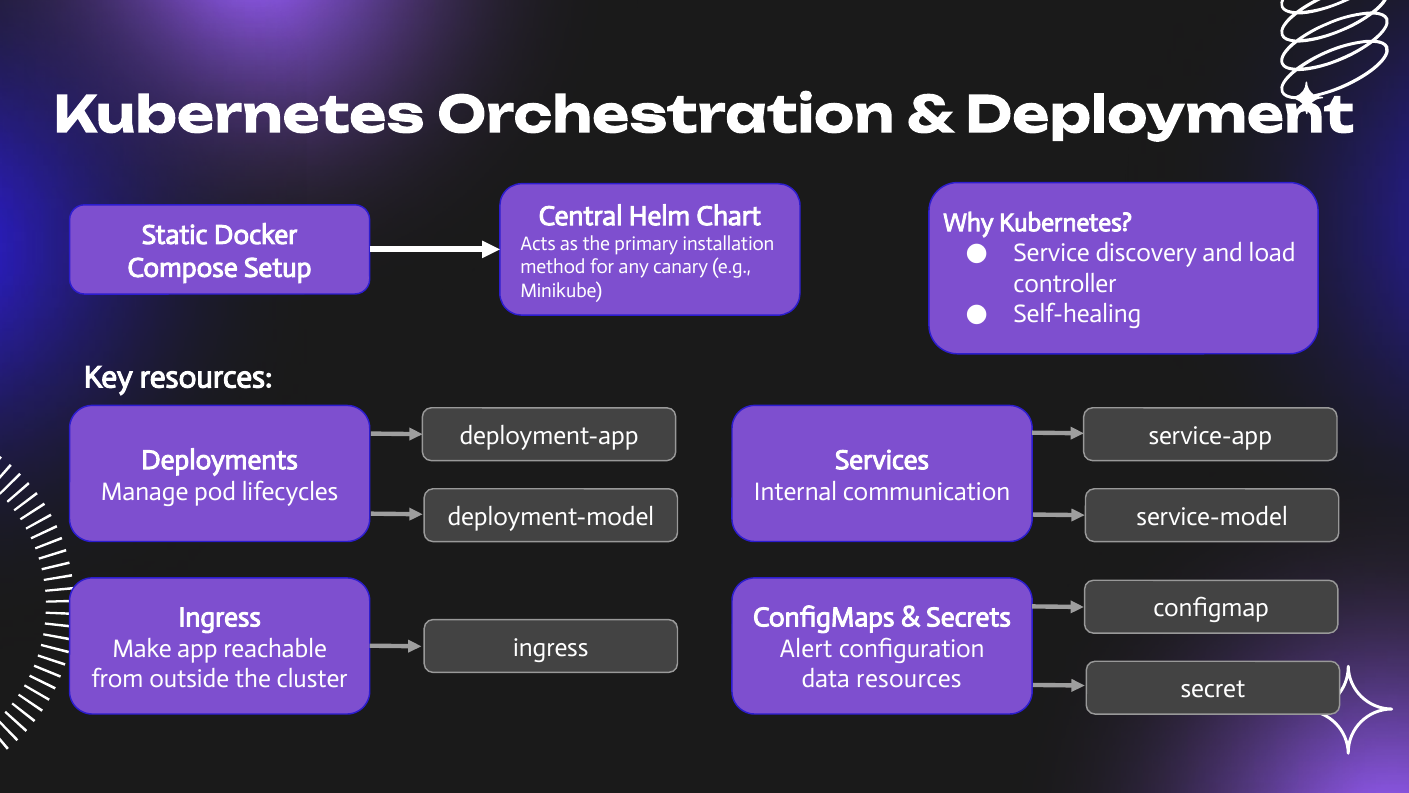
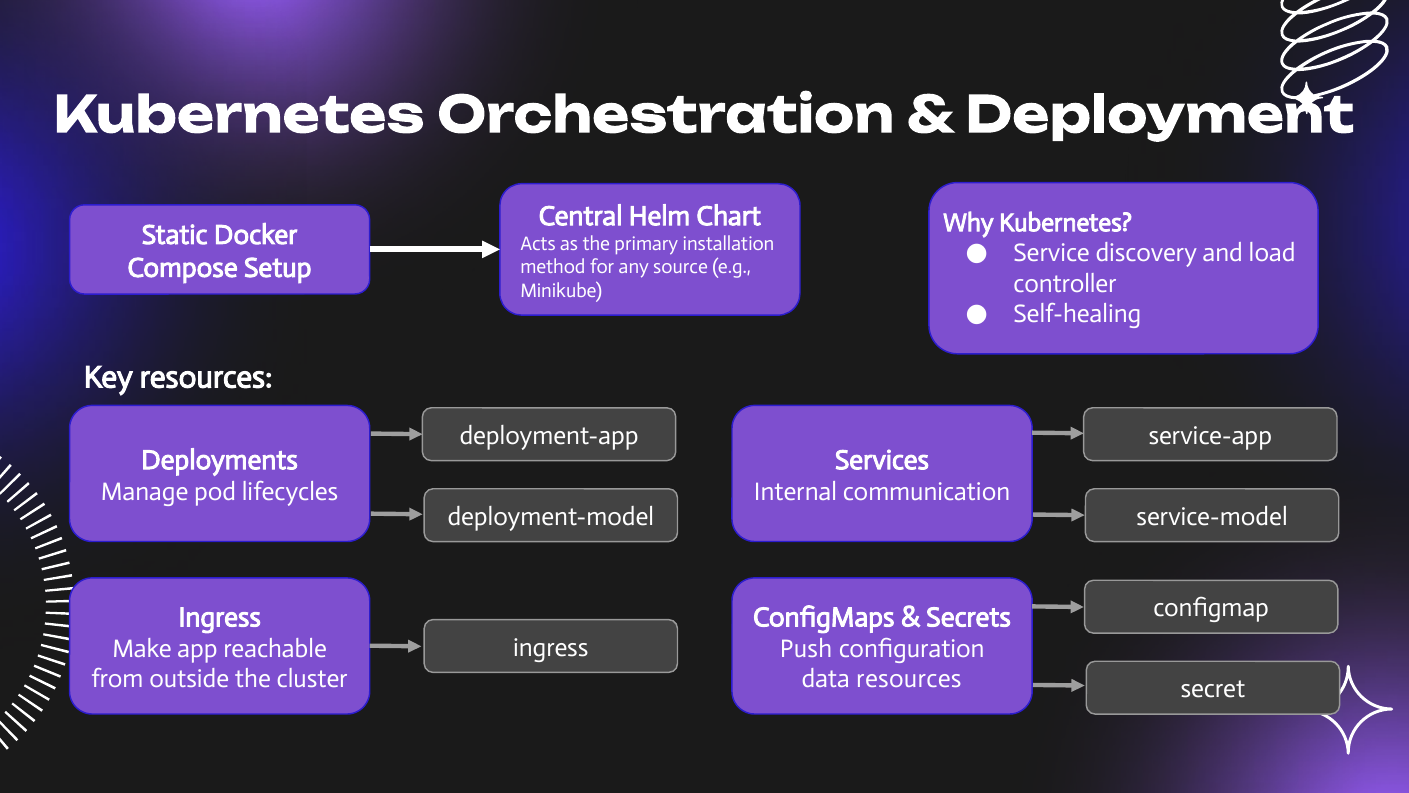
canary: canary -> source (681, 267)
Alert: Alert -> Push (806, 649)
